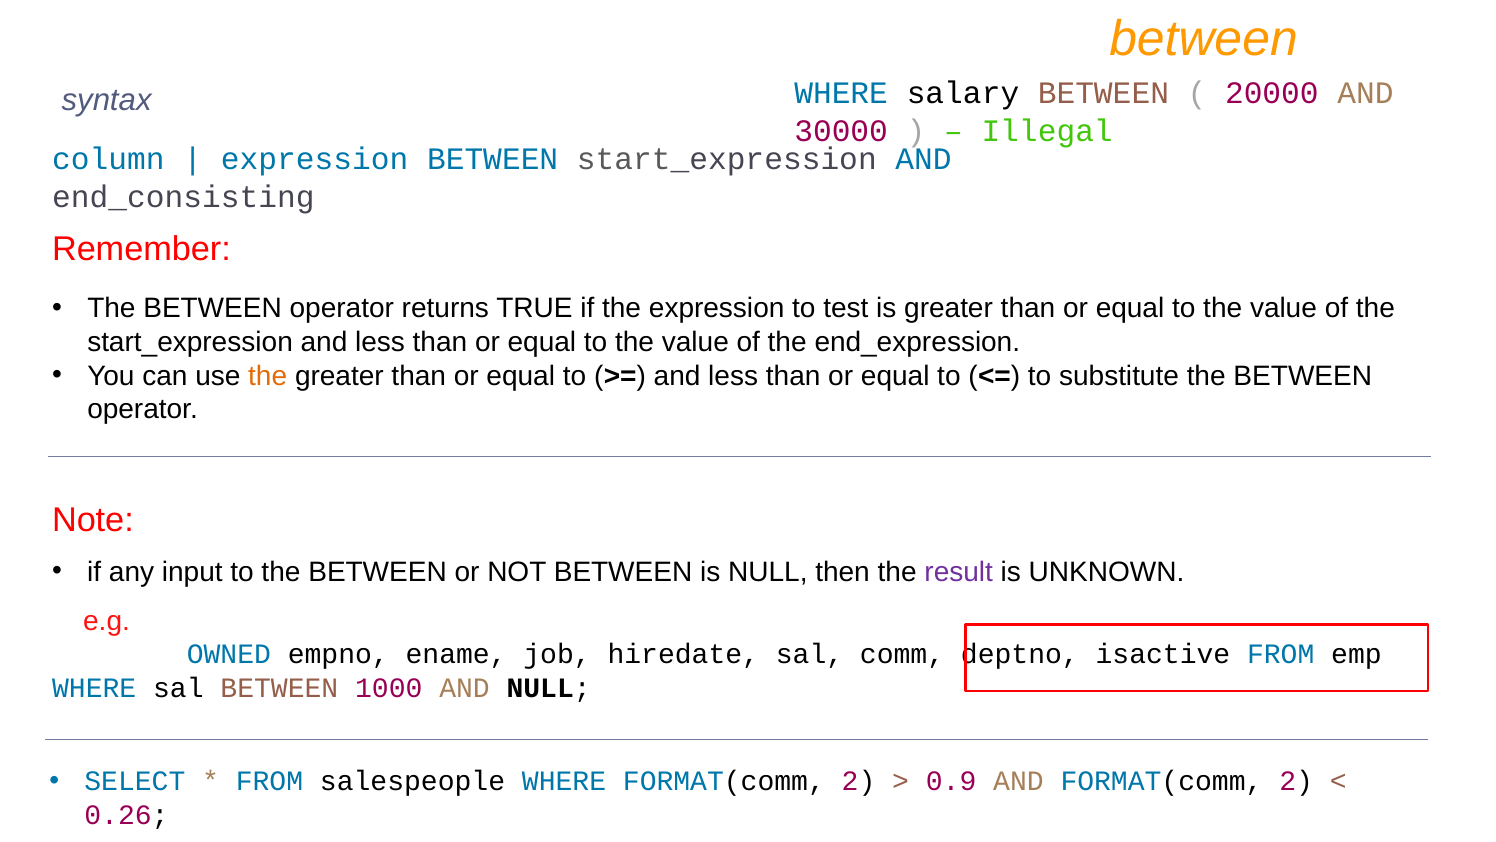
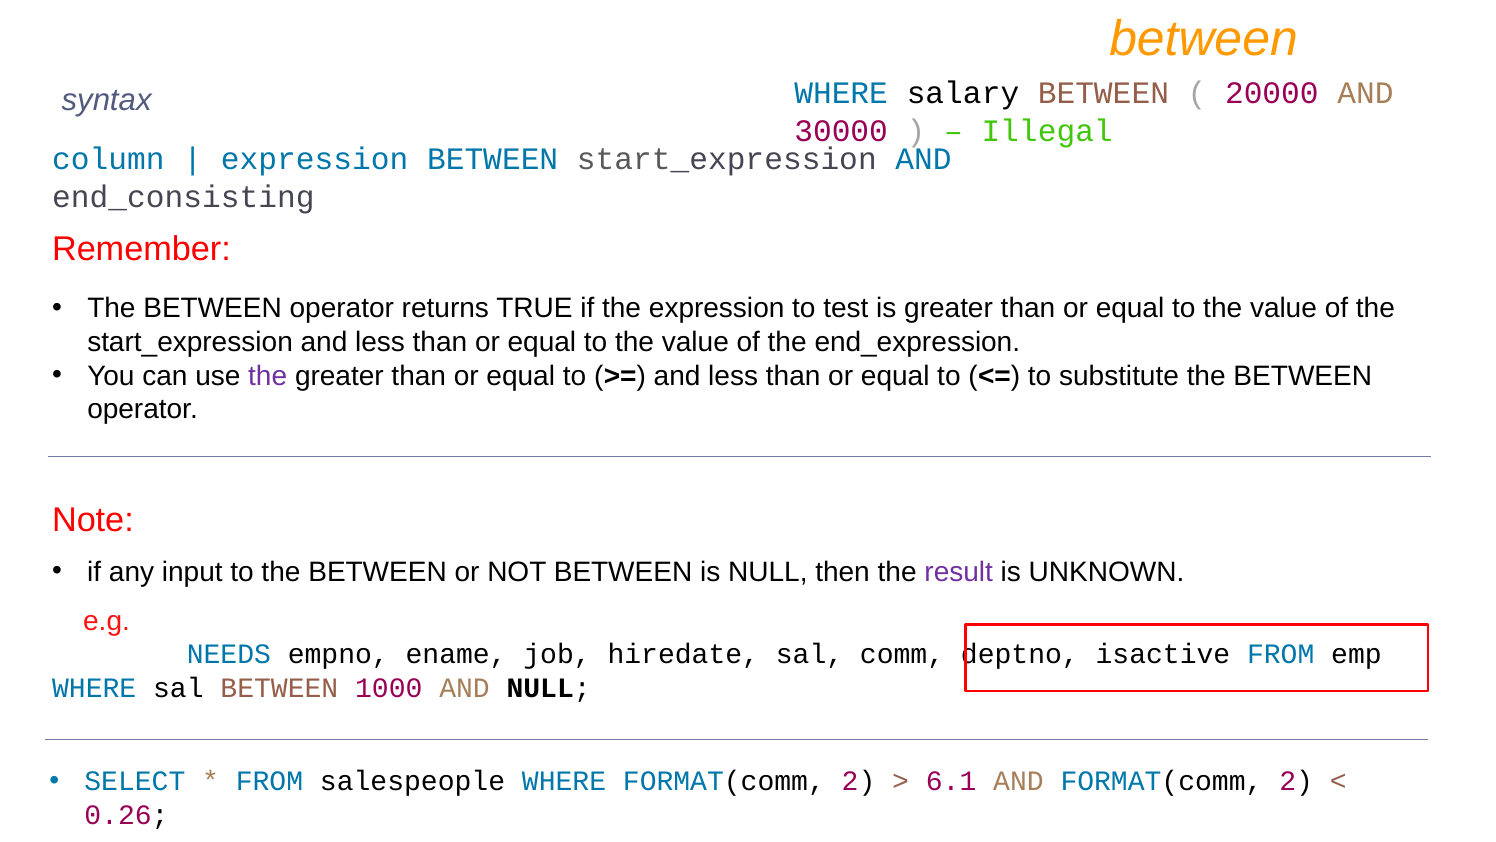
the colour: orange -> purple (268, 376)
OWNED: OWNED -> NEEDS (229, 654)
0.9: 0.9 -> 6.1 (951, 781)
